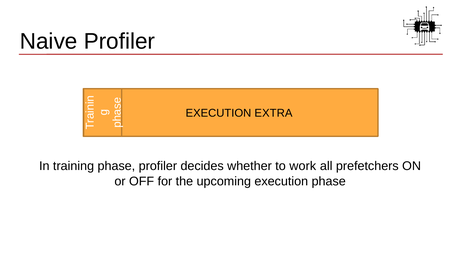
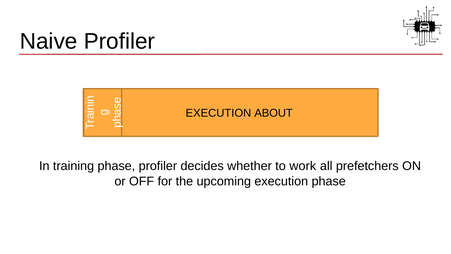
EXTRA: EXTRA -> ABOUT (274, 113)
